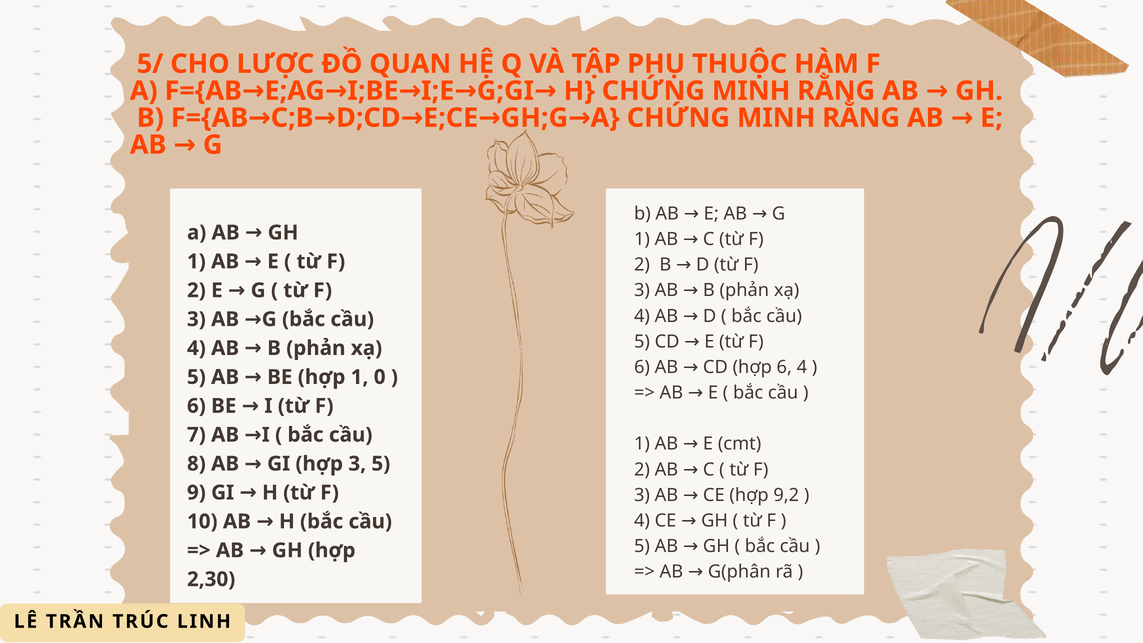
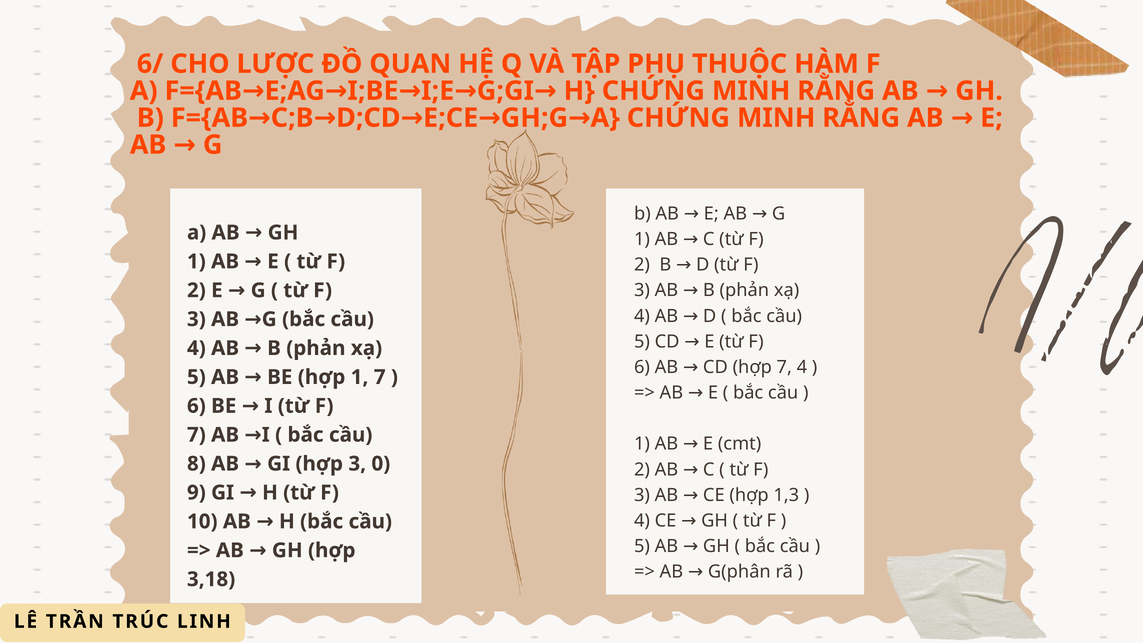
5/: 5/ -> 6/ (150, 64)
hợp 6: 6 -> 7 (784, 367)
1 0: 0 -> 7 (380, 377)
3 5: 5 -> 0 (381, 464)
9,2: 9,2 -> 1,3 (786, 495)
2,30: 2,30 -> 3,18 (211, 579)
